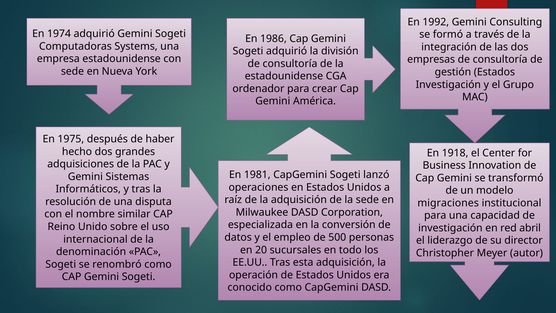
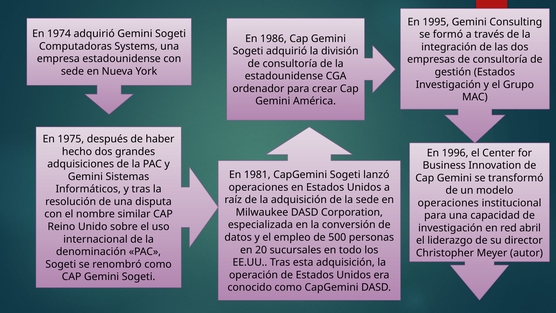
1992: 1992 -> 1995 (436, 22)
1918: 1918 -> 1996 (455, 153)
migraciones: migraciones -> operaciones (448, 203)
